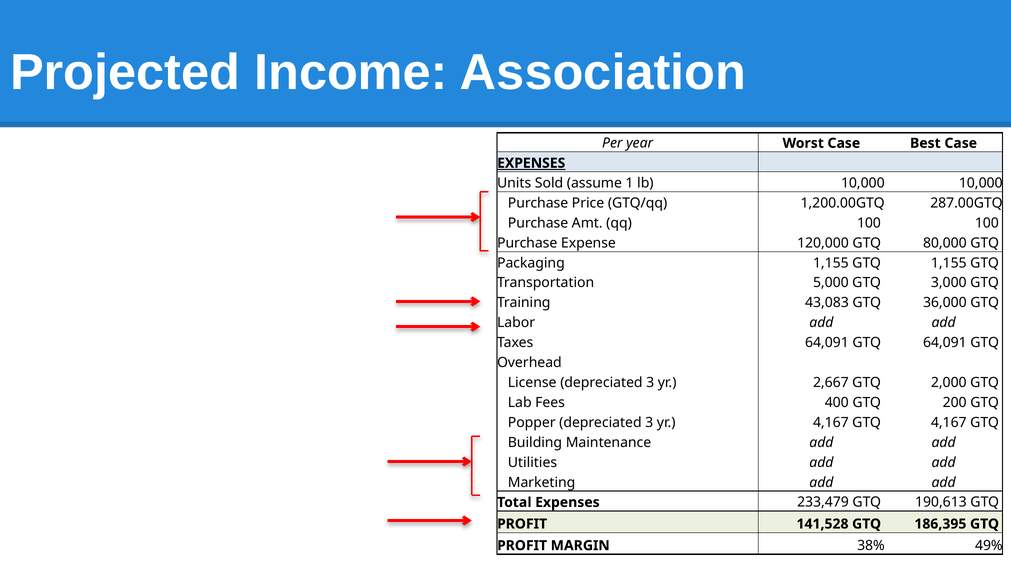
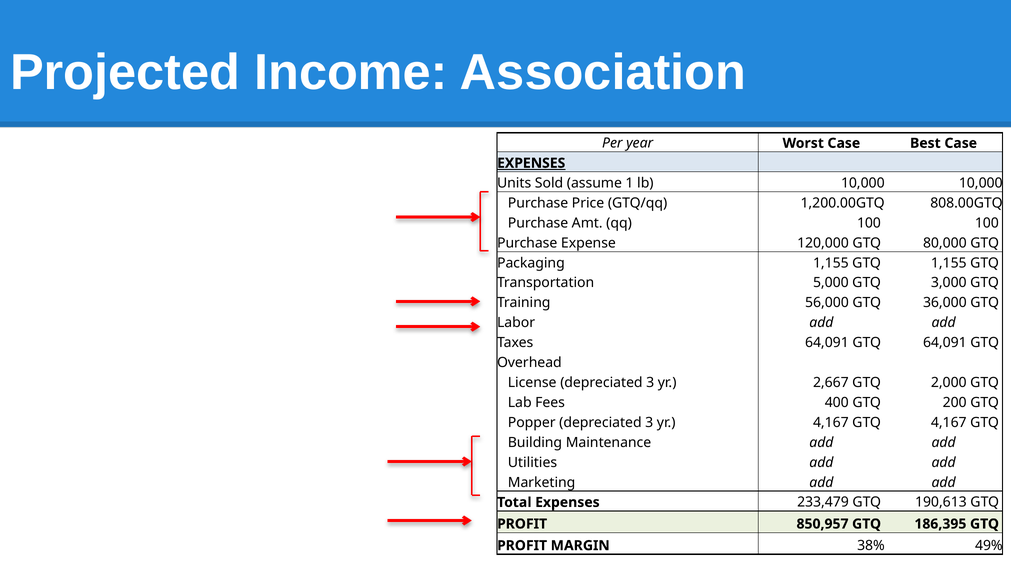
287.00GTQ: 287.00GTQ -> 808.00GTQ (966, 203)
43,083: 43,083 -> 56,000 (827, 303)
141,528: 141,528 -> 850,957 (823, 524)
